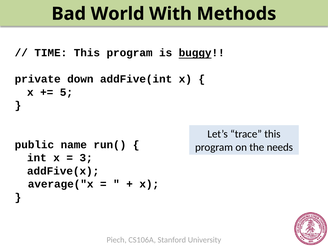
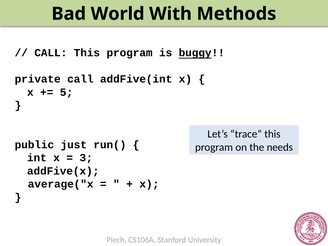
TIME: TIME -> CALL (51, 53)
private down: down -> call (80, 79)
name: name -> just (74, 145)
